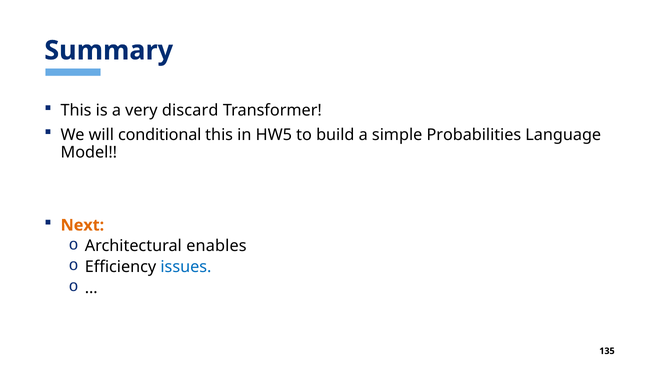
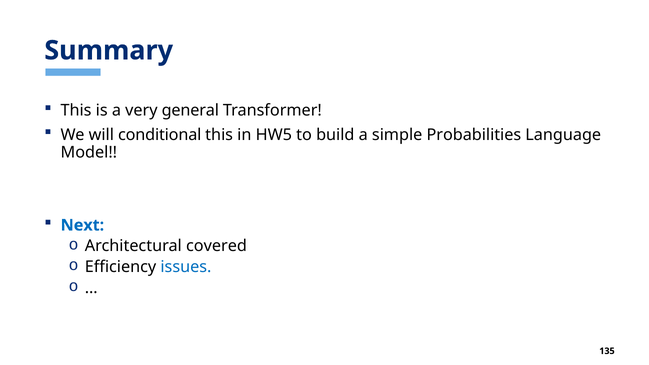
discard: discard -> general (190, 111)
Next colour: orange -> blue (82, 225)
enables: enables -> covered (216, 246)
